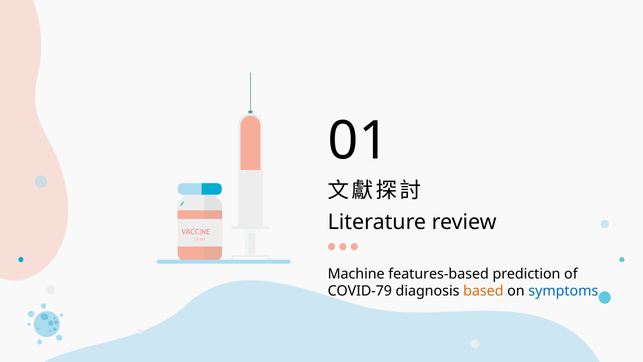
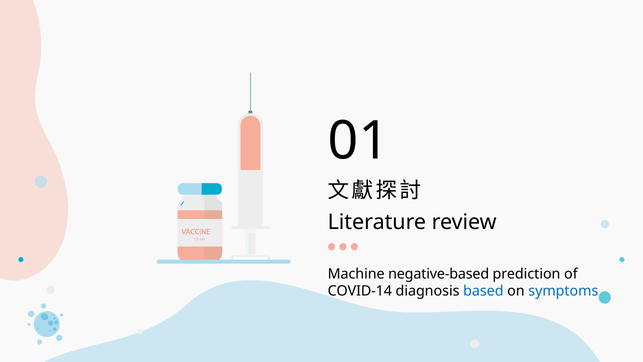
features-based: features-based -> negative-based (439, 274)
COVID-79: COVID-79 -> COVID-14 (360, 291)
based colour: orange -> blue (483, 291)
